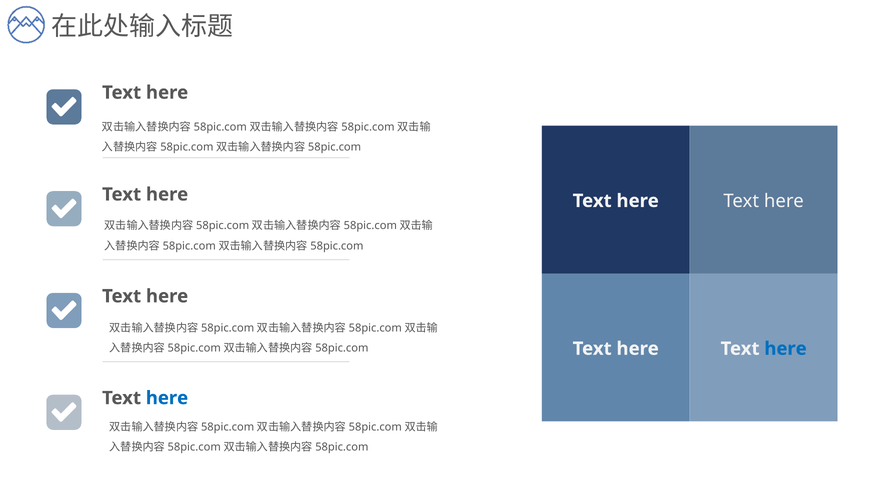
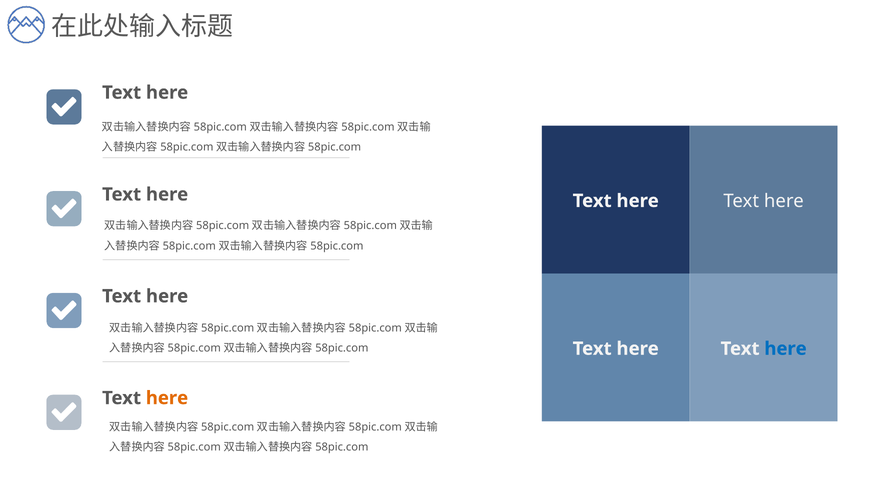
here colour: blue -> orange (167, 398)
